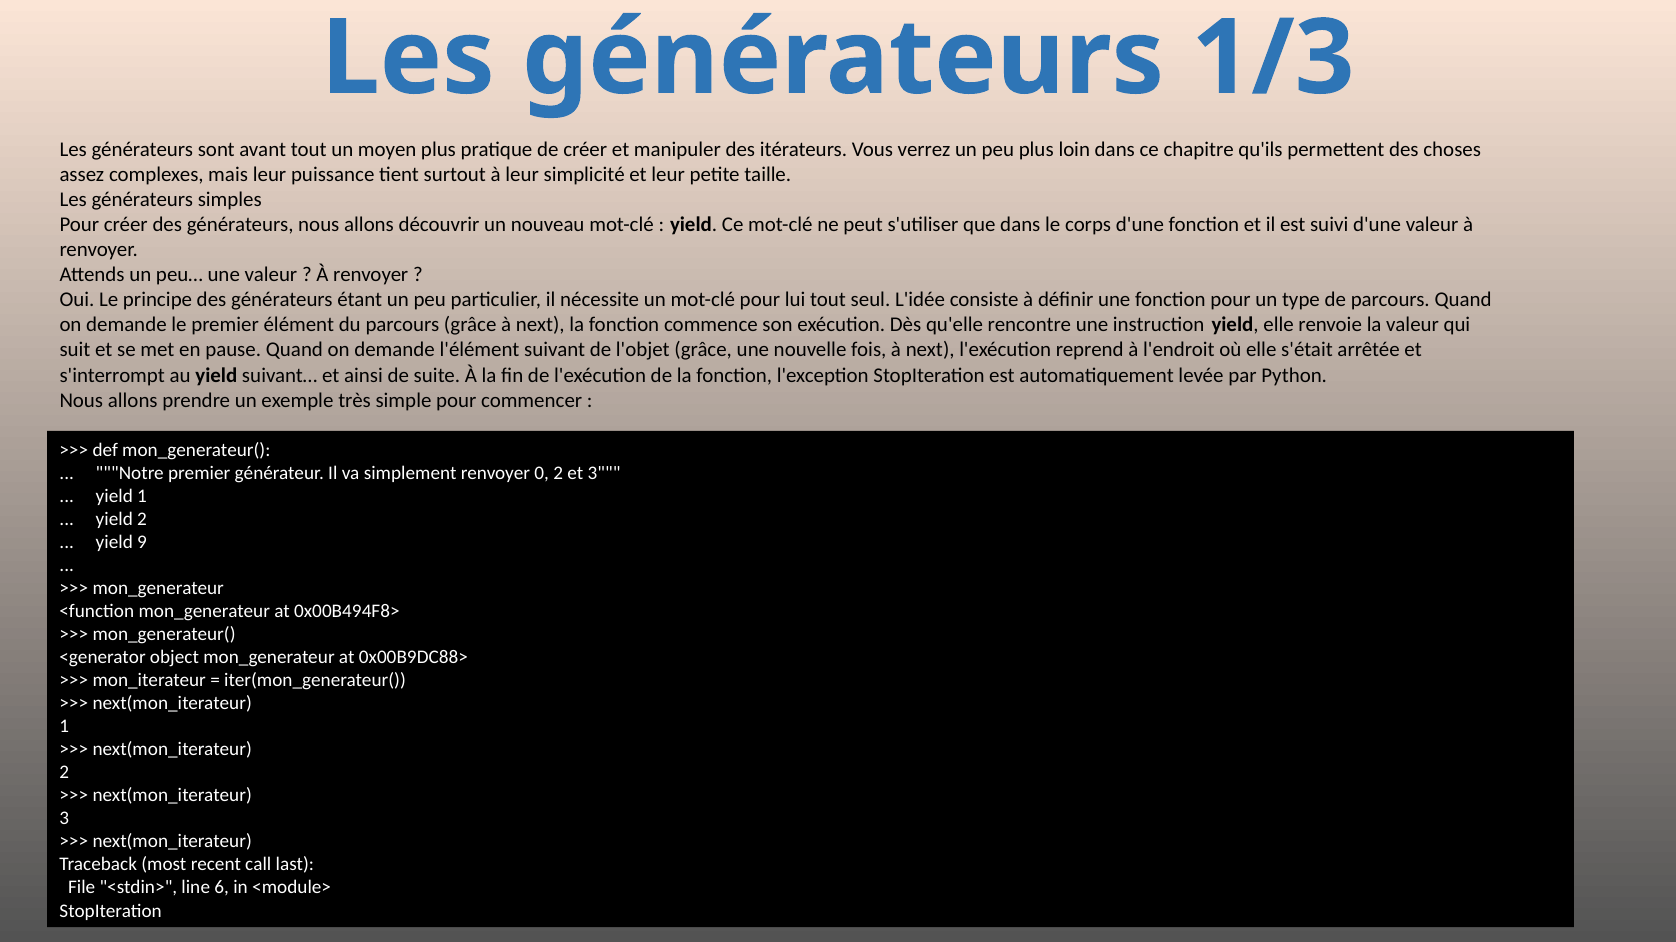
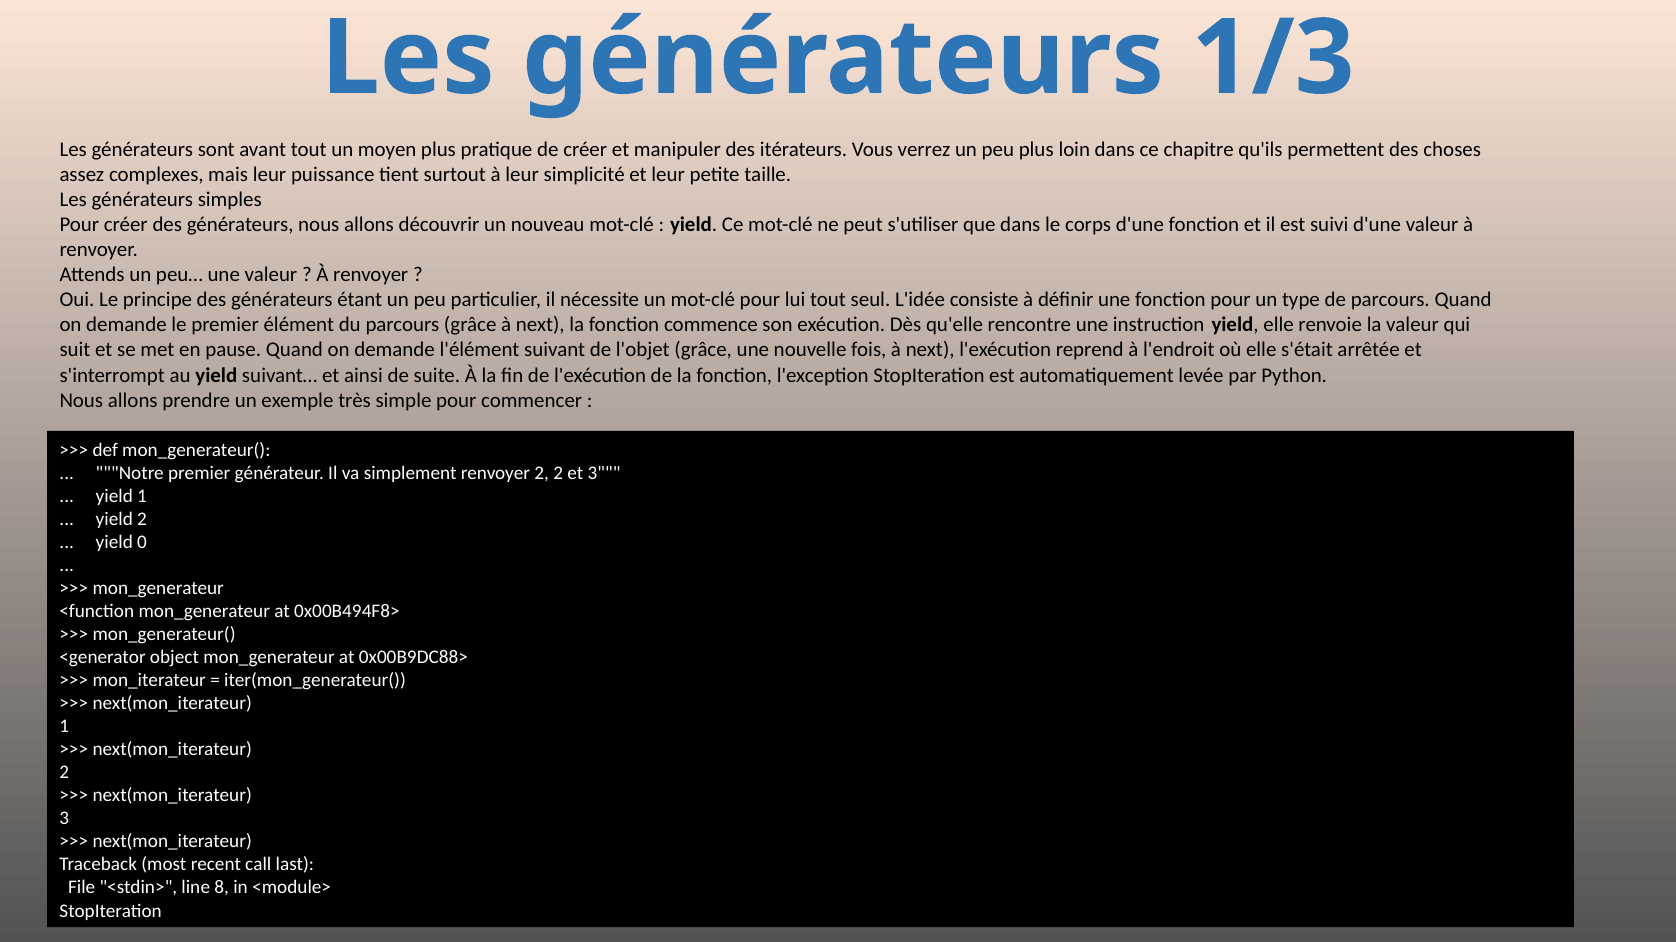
renvoyer 0: 0 -> 2 (542, 473)
9: 9 -> 0 (142, 542)
6: 6 -> 8 (222, 888)
